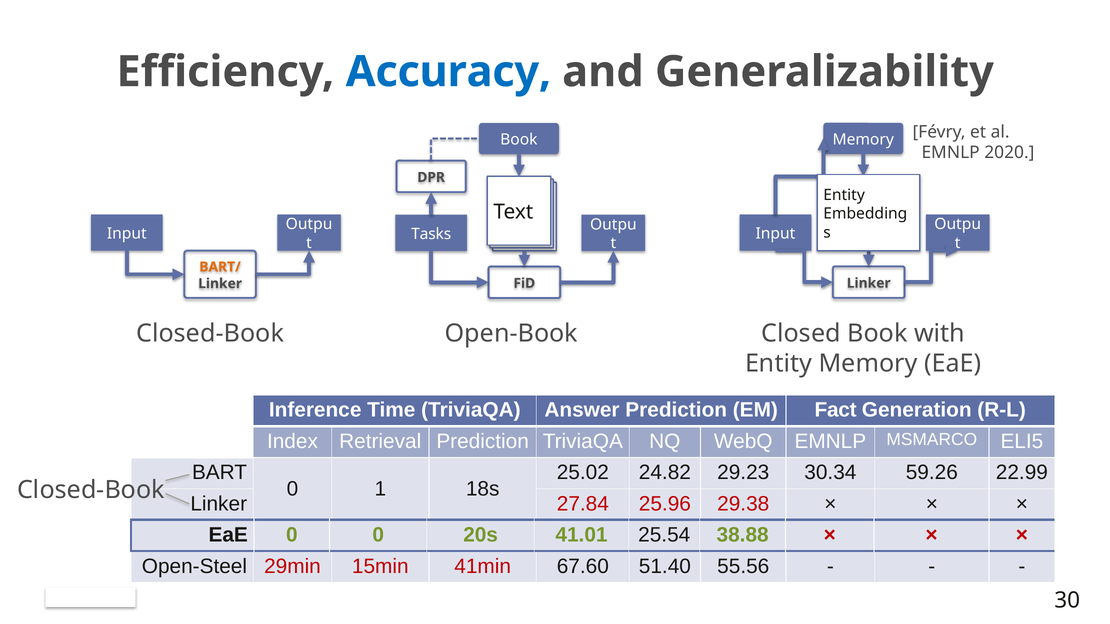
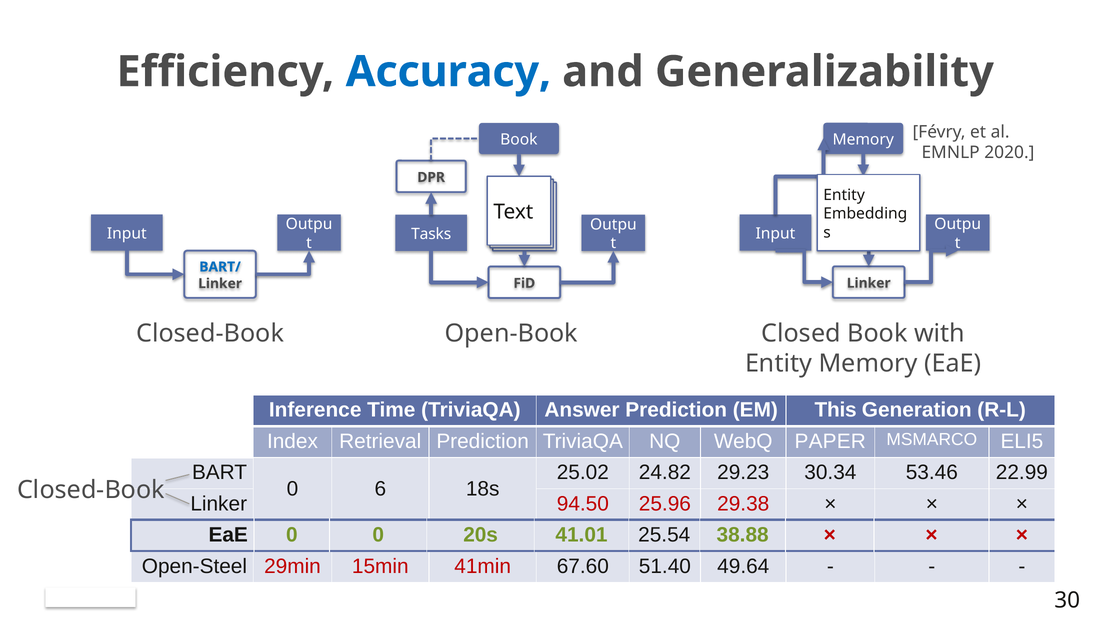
BART/ colour: orange -> blue (220, 267)
Fact: Fact -> This (836, 410)
WebQ EMNLP: EMNLP -> PAPER (830, 442)
59.26: 59.26 -> 53.46 (932, 473)
1: 1 -> 6 (380, 489)
27.84: 27.84 -> 94.50 (583, 504)
55.56: 55.56 -> 49.64 (743, 567)
